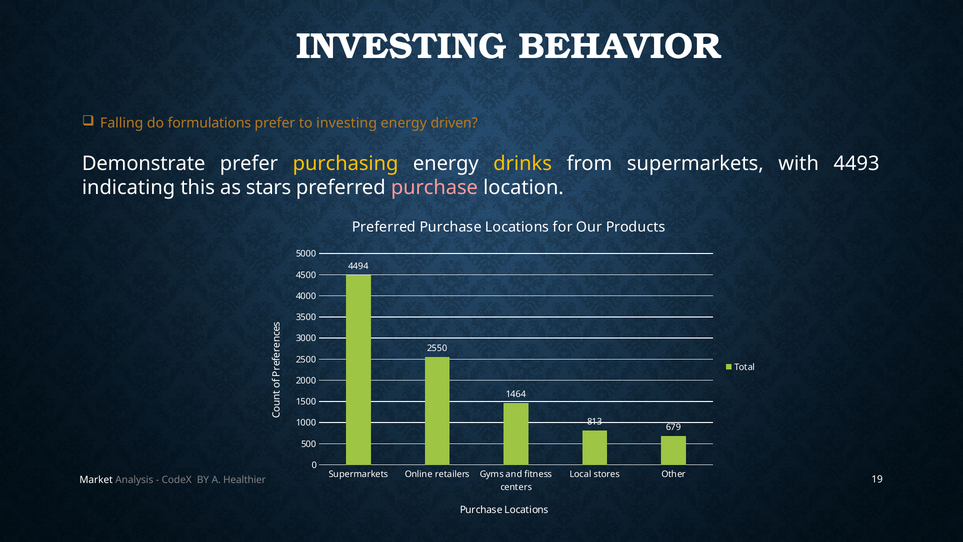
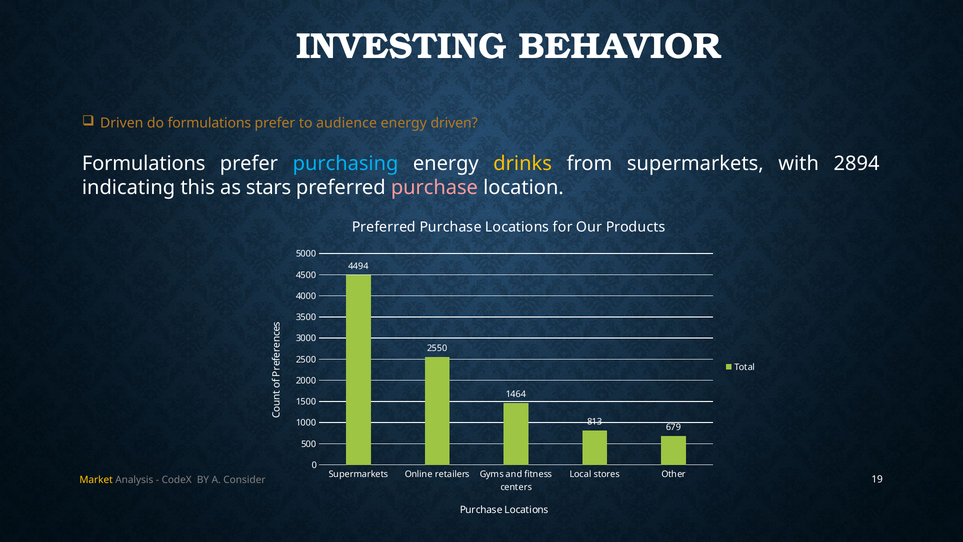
Falling: Falling -> Driven (122, 123)
to investing: investing -> audience (347, 123)
Demonstrate: Demonstrate -> Formulations (144, 163)
purchasing colour: yellow -> light blue (346, 163)
4493: 4493 -> 2894 (857, 163)
Market colour: white -> yellow (96, 480)
Healthier: Healthier -> Consider (244, 480)
